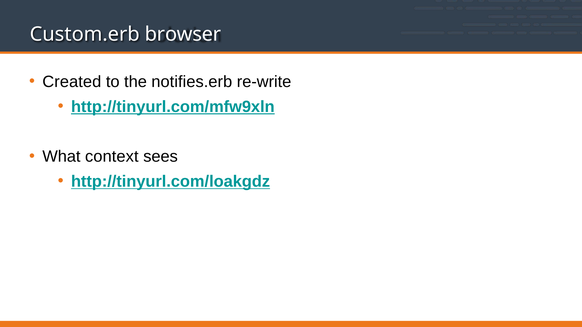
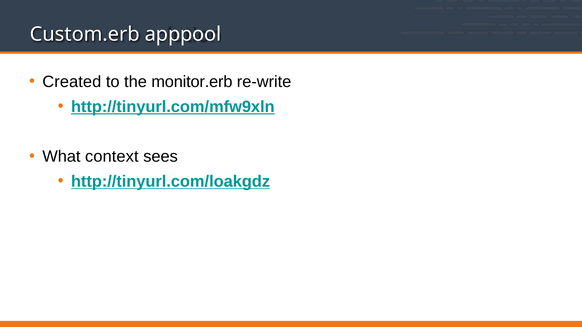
browser: browser -> apppool (183, 34)
notifies.erb: notifies.erb -> monitor.erb (192, 82)
